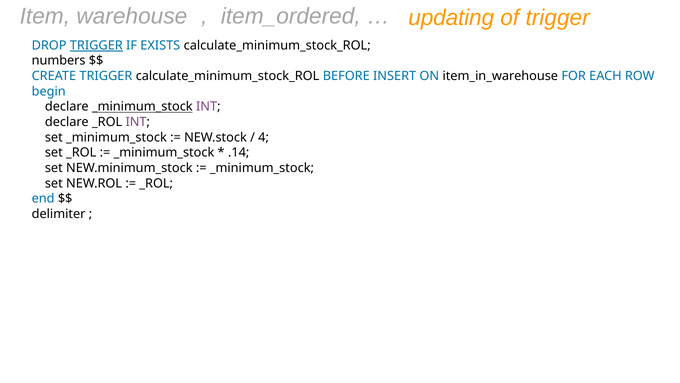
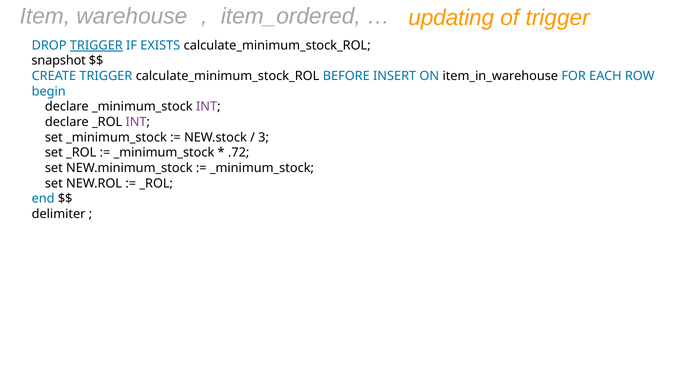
numbers: numbers -> snapshot (59, 61)
_minimum_stock underline: present -> none (142, 107)
4: 4 -> 3 (264, 137)
.14: .14 -> .72 (239, 152)
